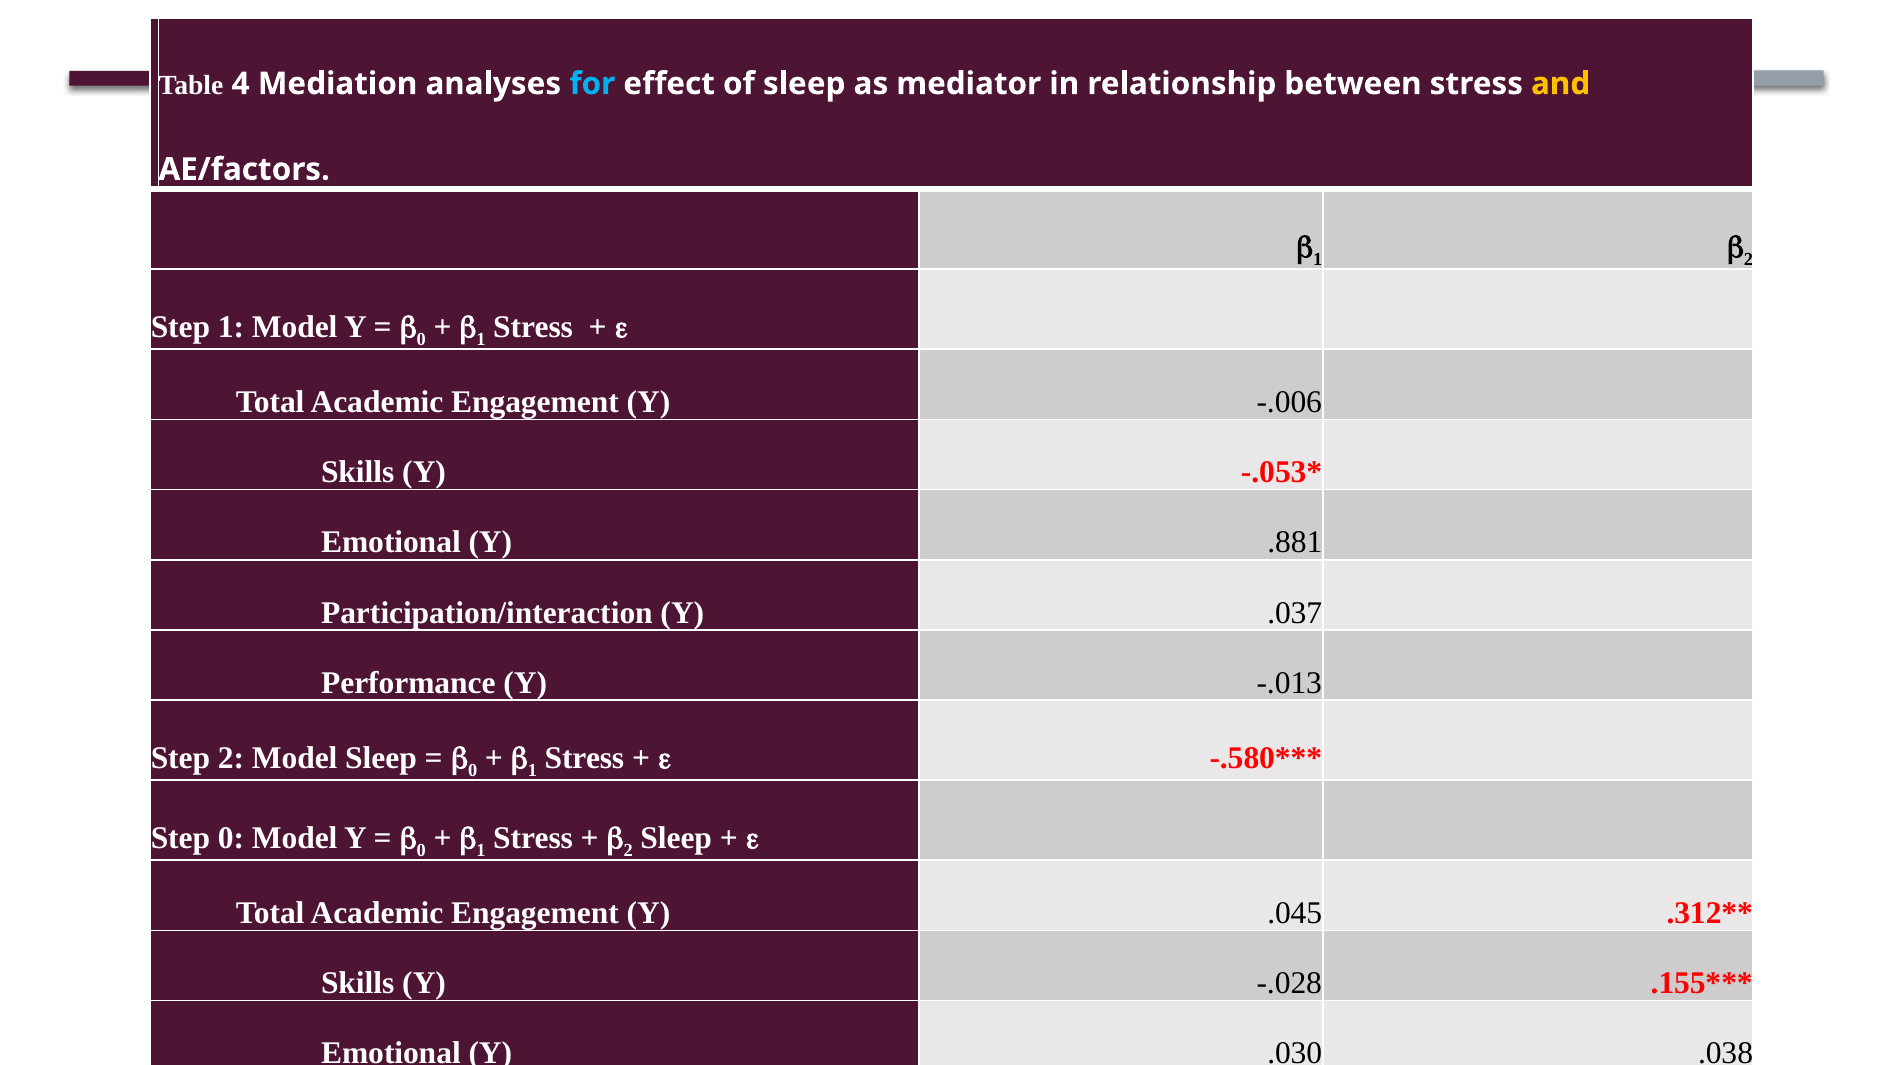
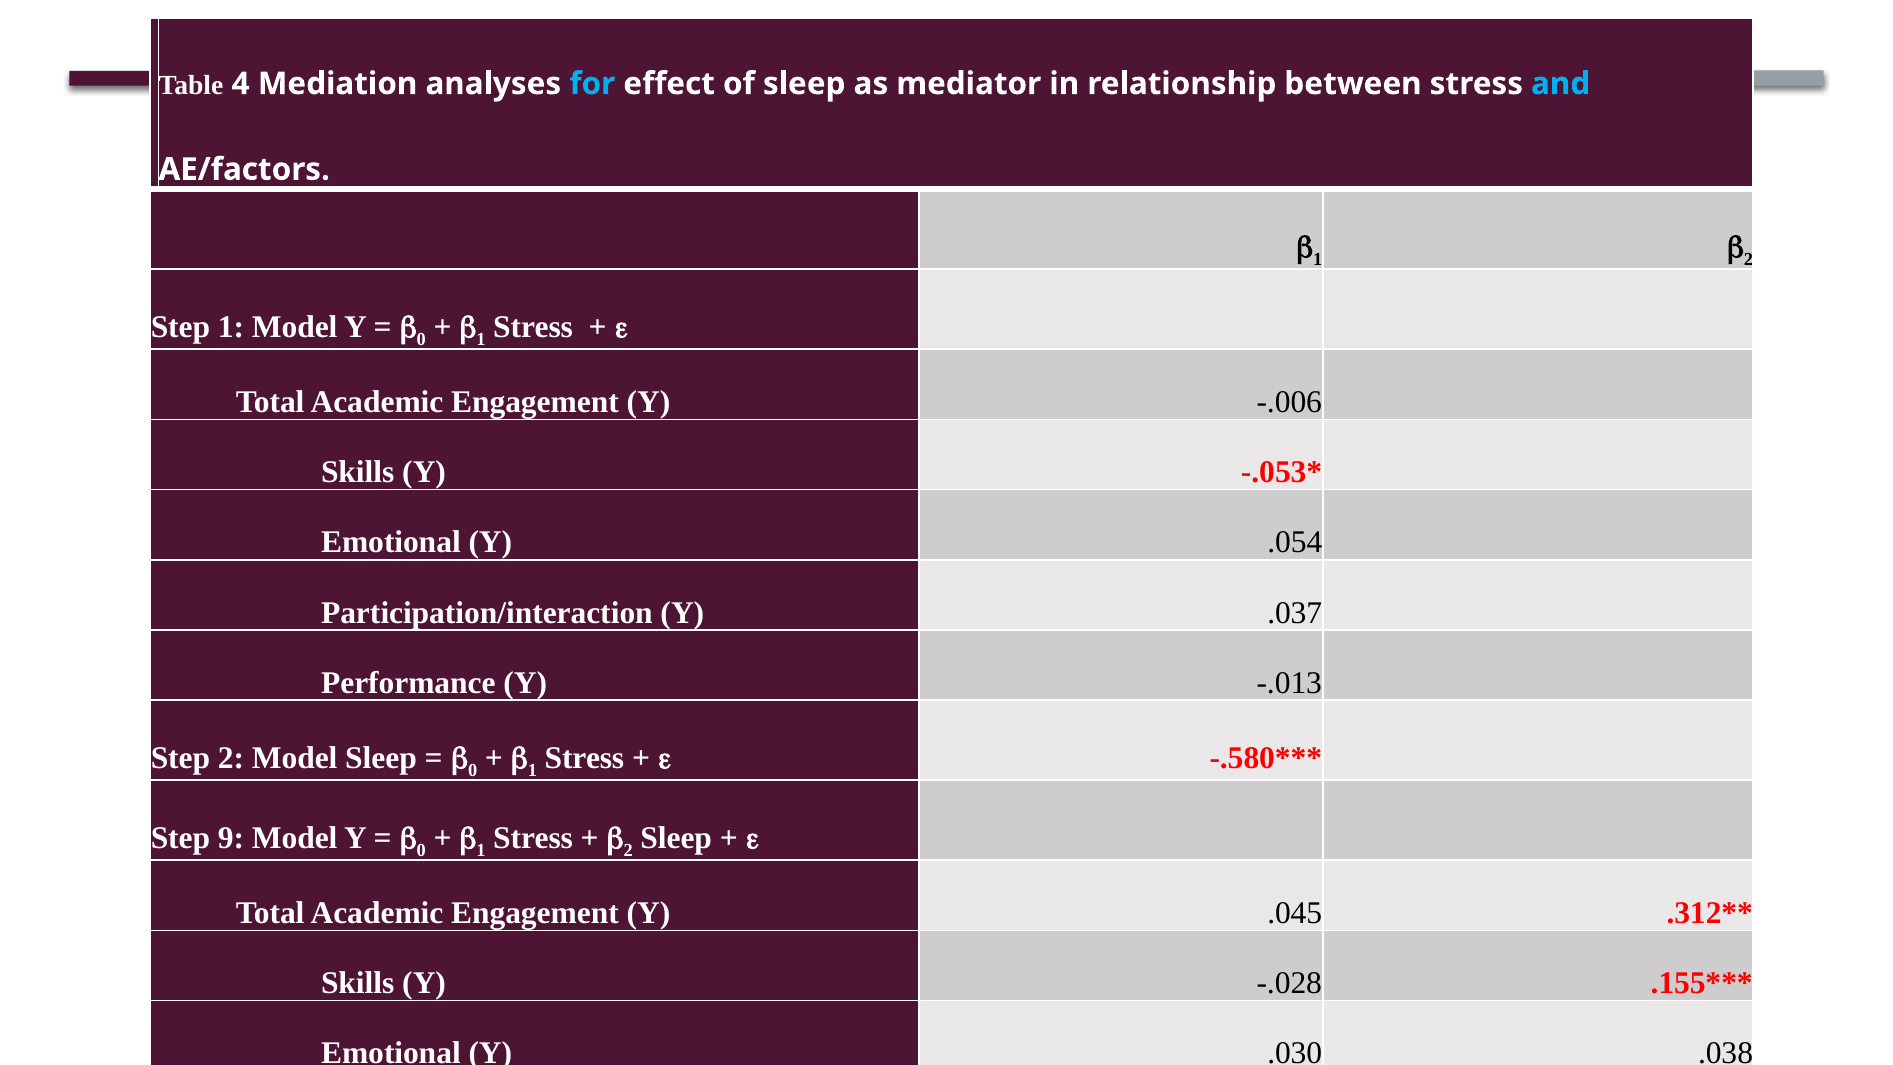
and colour: yellow -> light blue (1561, 84)
.881: .881 -> .054 (1295, 542)
Step 0: 0 -> 9 (231, 838)
